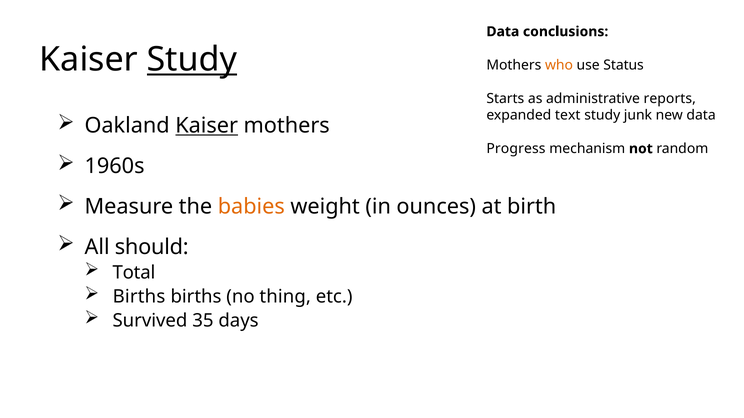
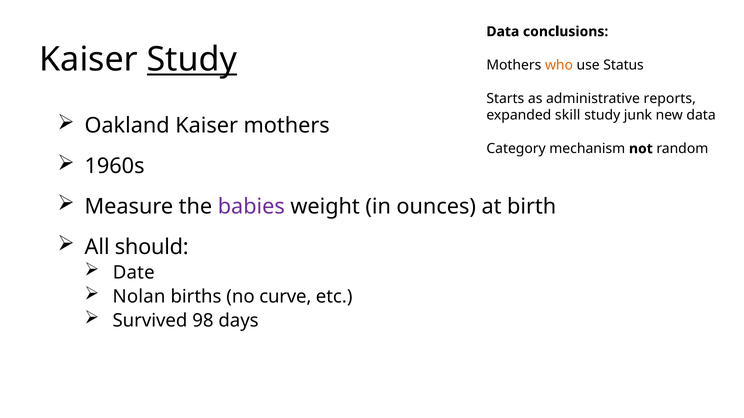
text: text -> skill (568, 115)
Kaiser underline: present -> none (207, 126)
Progress: Progress -> Category (516, 149)
babies colour: orange -> purple (251, 207)
Total: Total -> Date (134, 273)
Births: Births -> Nolan (139, 297)
thing: thing -> curve (285, 297)
35: 35 -> 98 (203, 321)
